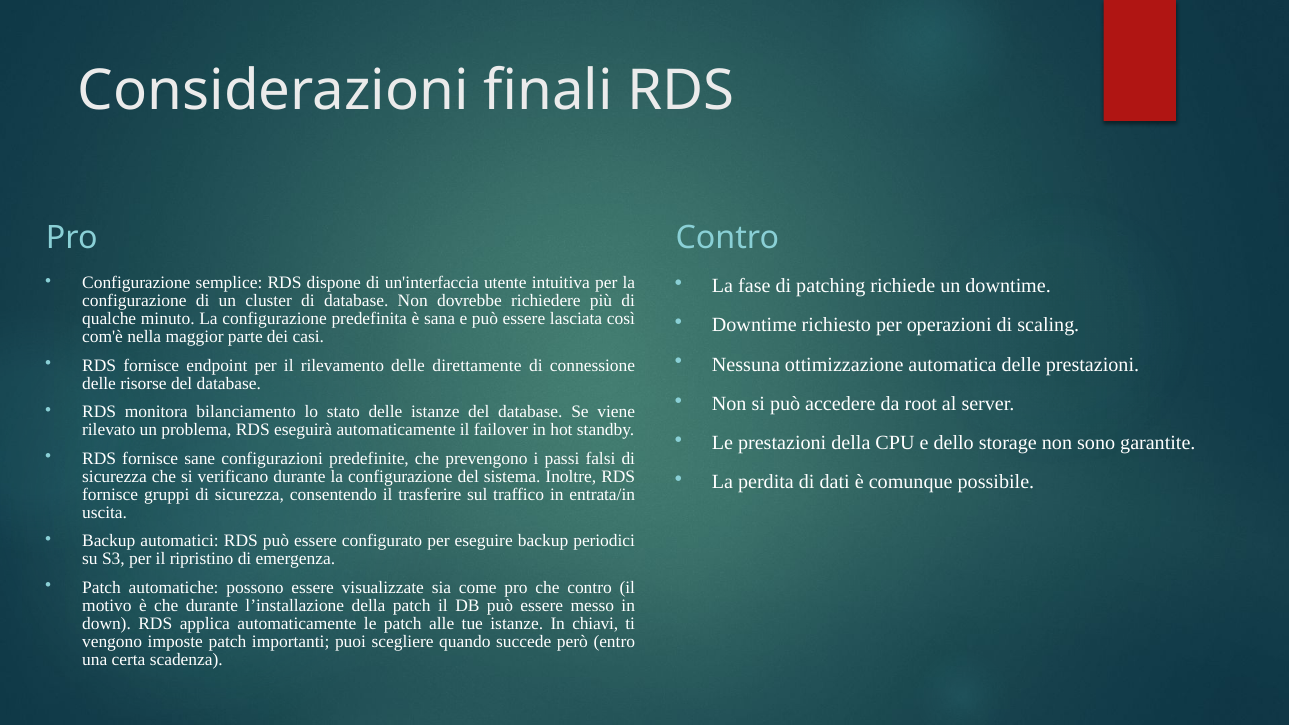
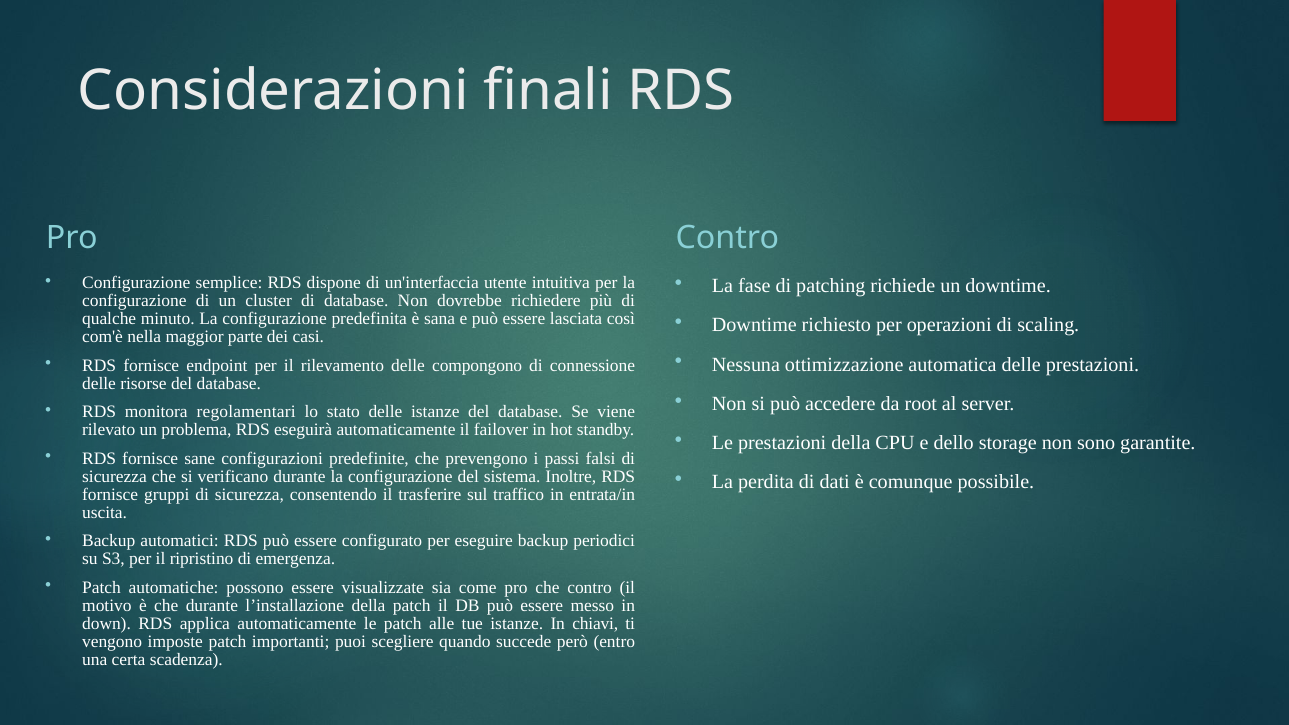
direttamente: direttamente -> compongono (477, 366)
bilanciamento: bilanciamento -> regolamentari (246, 412)
